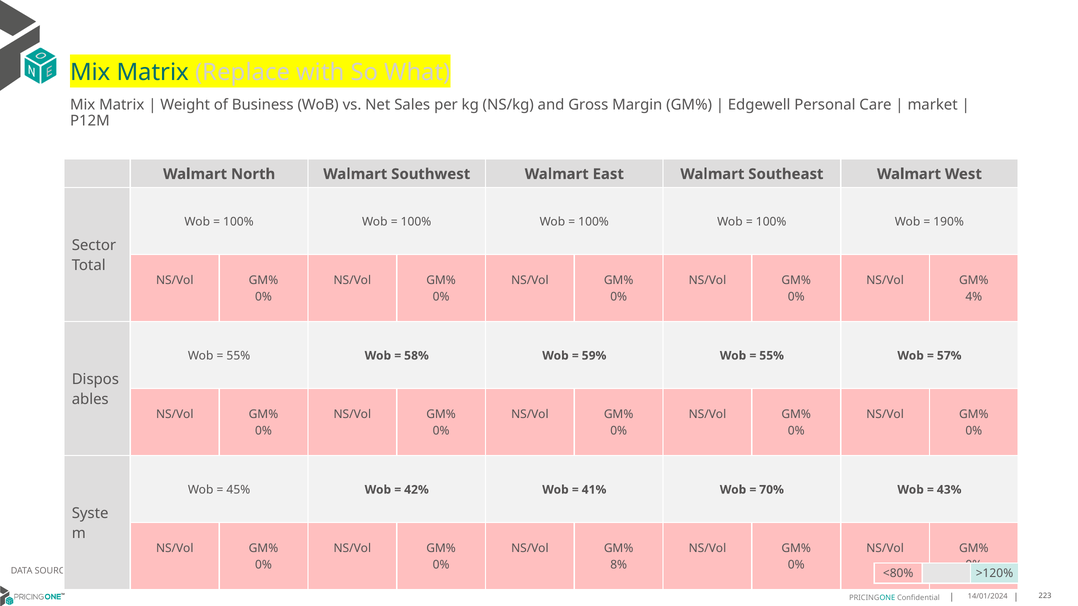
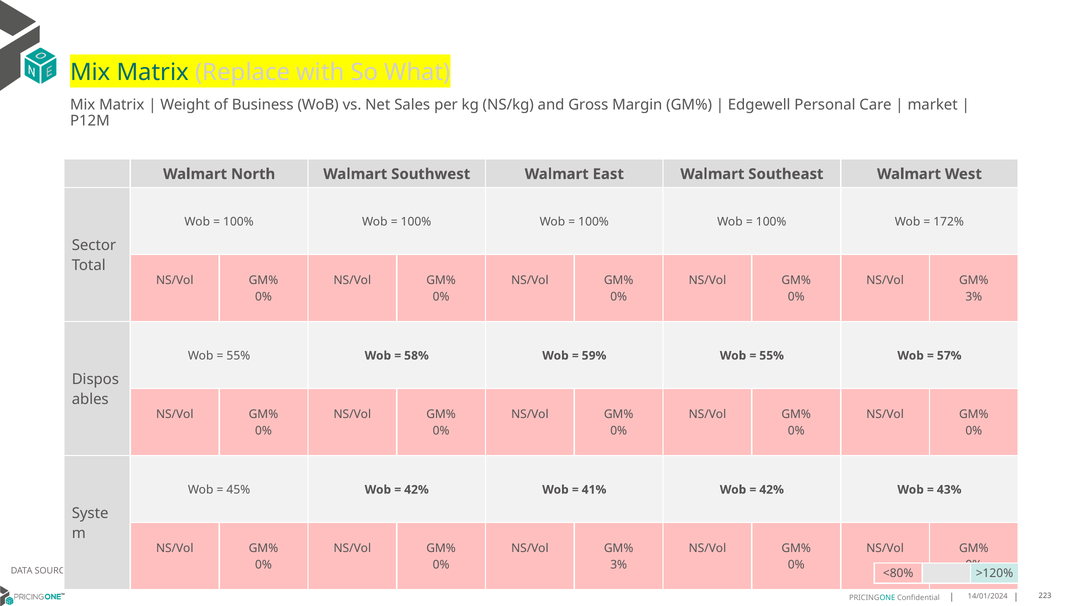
190%: 190% -> 172% (949, 222)
4%: 4% -> 3% (974, 297)
70%: 70% -> 42% (772, 490)
8%: 8% -> 3% (619, 565)
